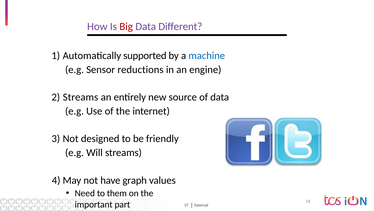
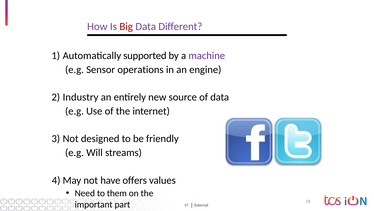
machine colour: blue -> purple (207, 56)
reductions: reductions -> operations (140, 69)
Streams: Streams -> Industry (81, 97)
graph: graph -> offers (135, 180)
